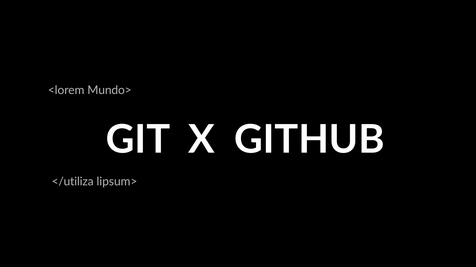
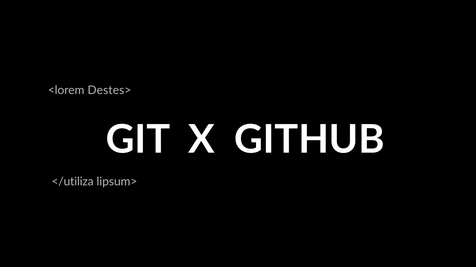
Mundo>: Mundo> -> Destes> (109, 91)
